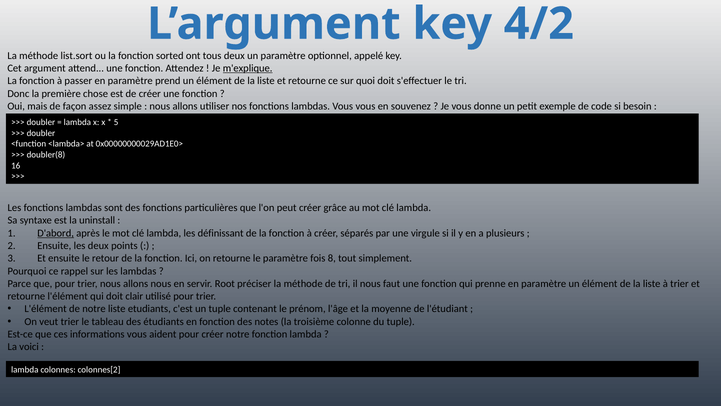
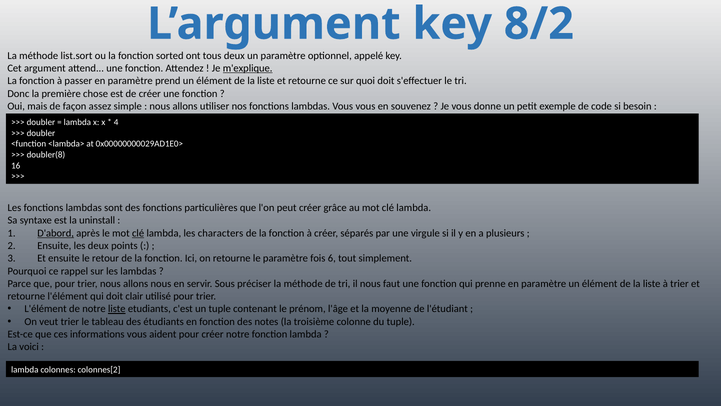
4/2: 4/2 -> 8/2 (539, 24)
5: 5 -> 4 (116, 122)
clé underline: none -> present (138, 233)
définissant: définissant -> characters (221, 233)
8: 8 -> 6 (332, 258)
Root: Root -> Sous (225, 283)
liste underline: none -> present (117, 309)
